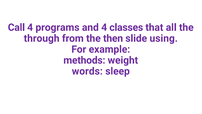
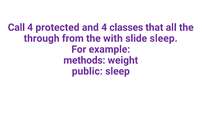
programs: programs -> protected (57, 27)
then: then -> with (113, 38)
slide using: using -> sleep (164, 38)
words: words -> public (87, 71)
